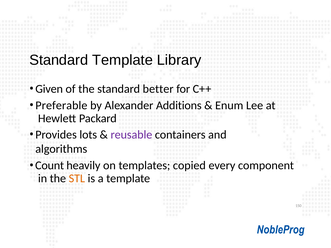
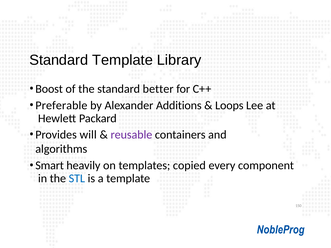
Given: Given -> Boost (49, 89)
Enum: Enum -> Loops (229, 106)
lots: lots -> will (88, 135)
Count: Count -> Smart (50, 166)
STL colour: orange -> blue (77, 179)
